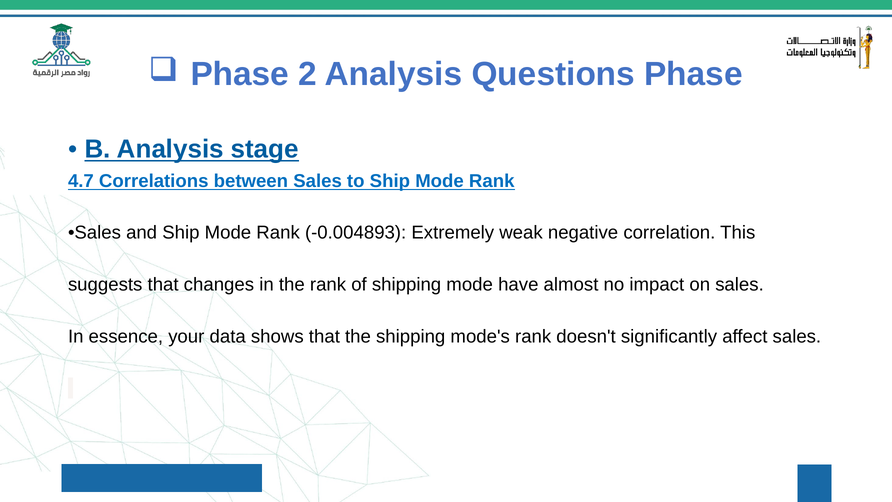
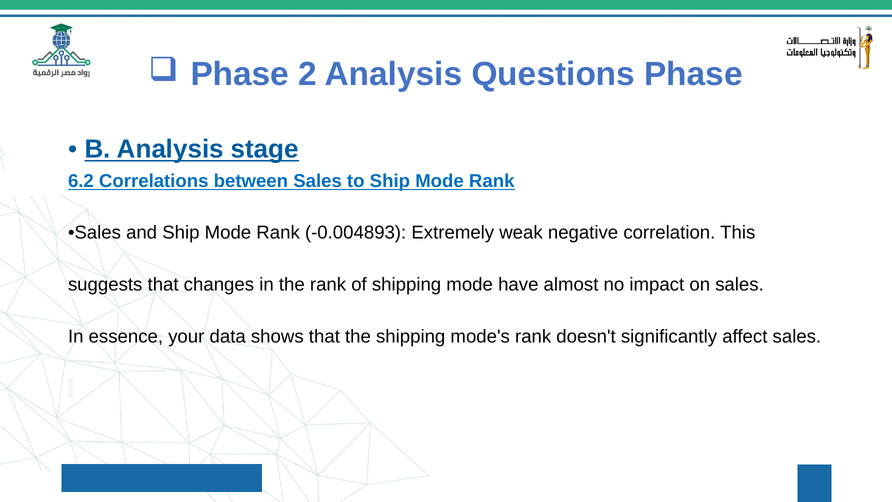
4.7: 4.7 -> 6.2 (81, 181)
